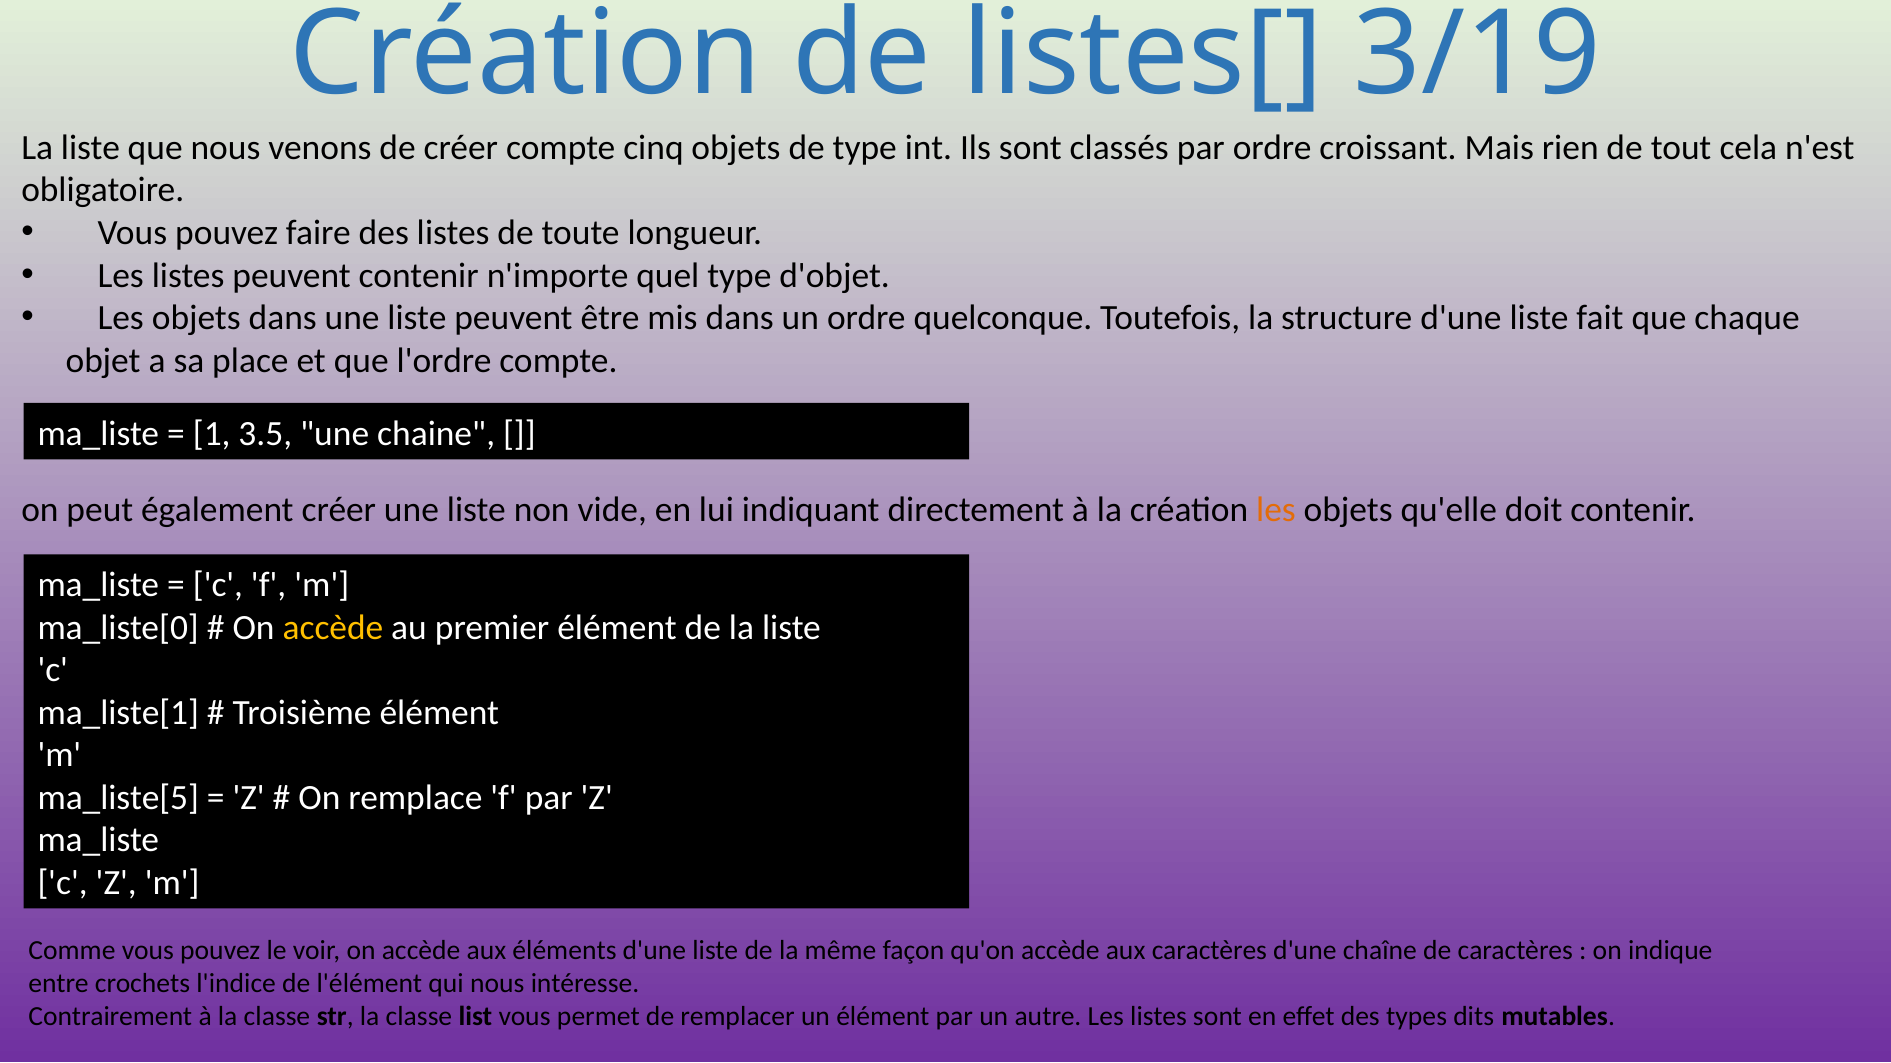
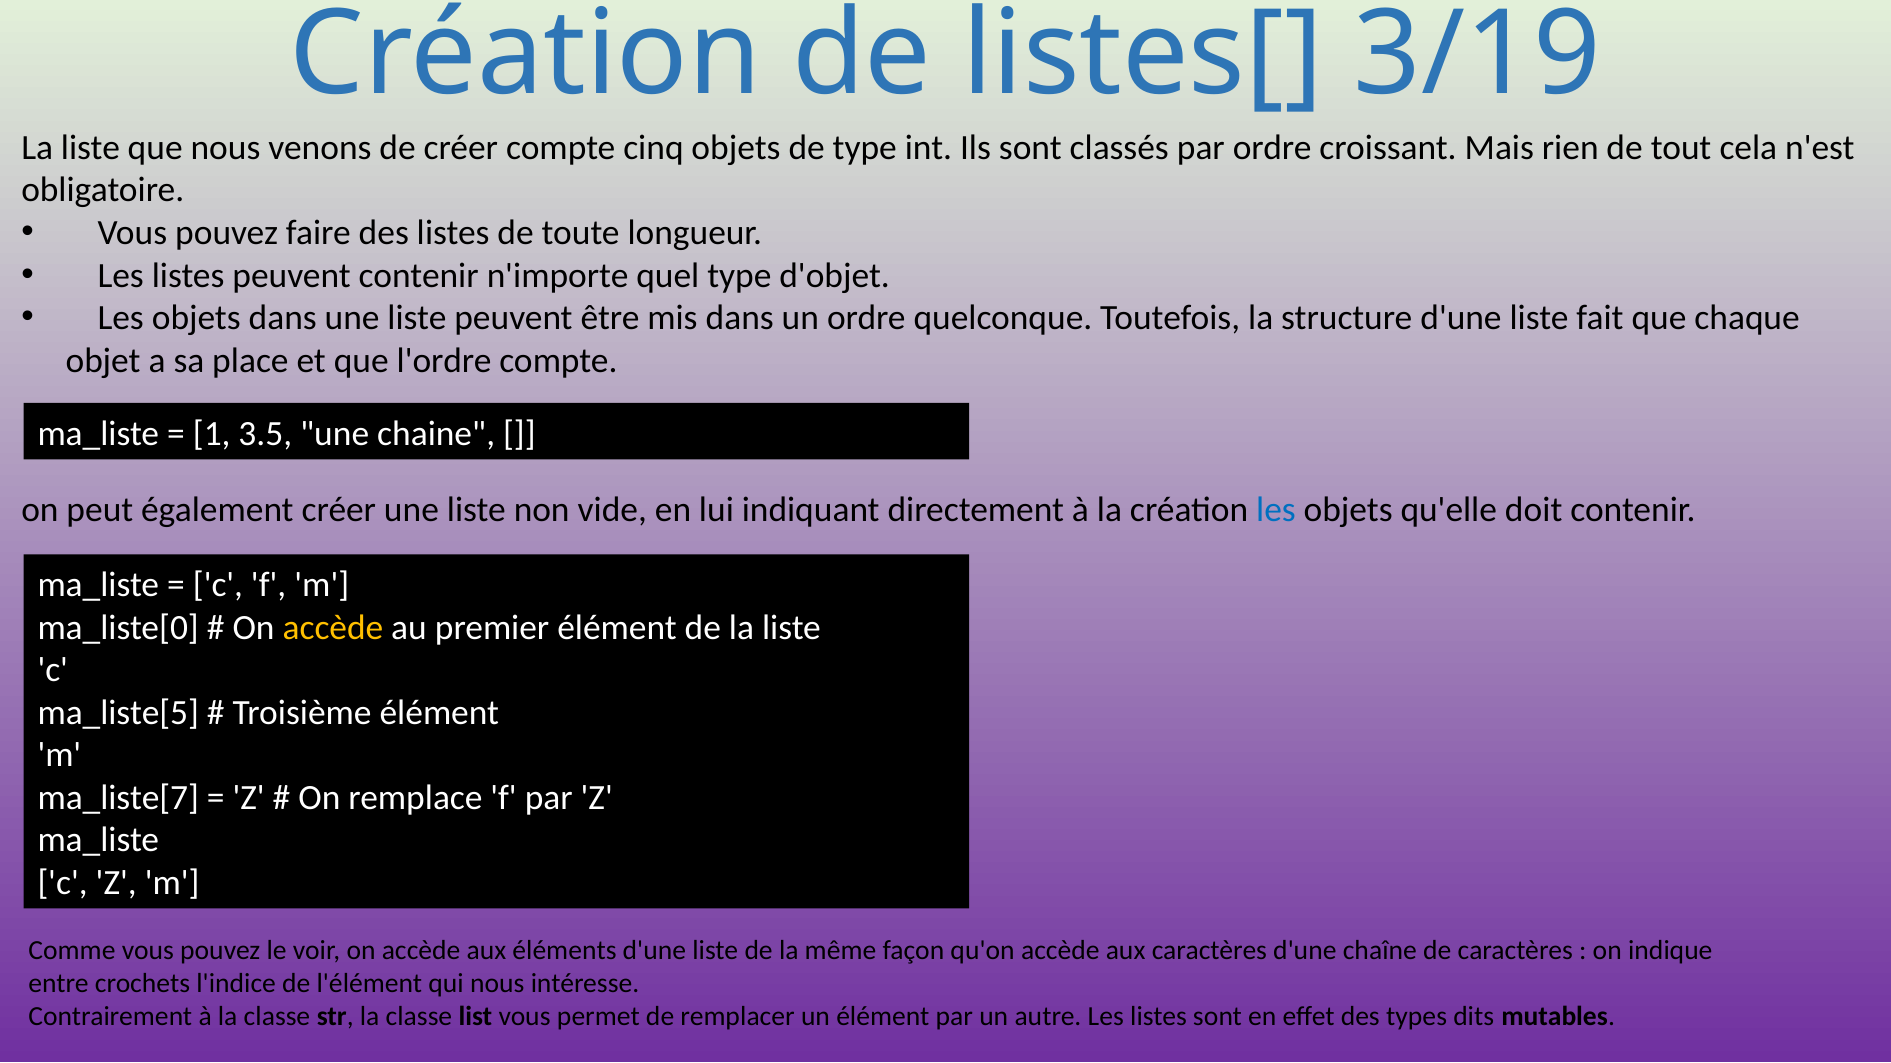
les colour: orange -> blue (1276, 510)
ma_liste[1: ma_liste[1 -> ma_liste[5 (118, 713)
ma_liste[5: ma_liste[5 -> ma_liste[7 (118, 798)
